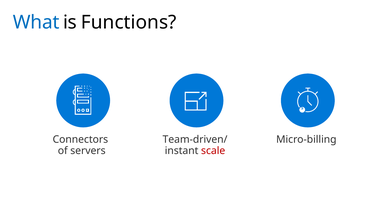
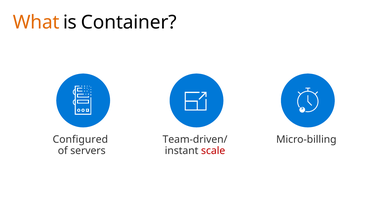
What colour: blue -> orange (36, 22)
Functions: Functions -> Container (129, 22)
Connectors: Connectors -> Configured (80, 139)
